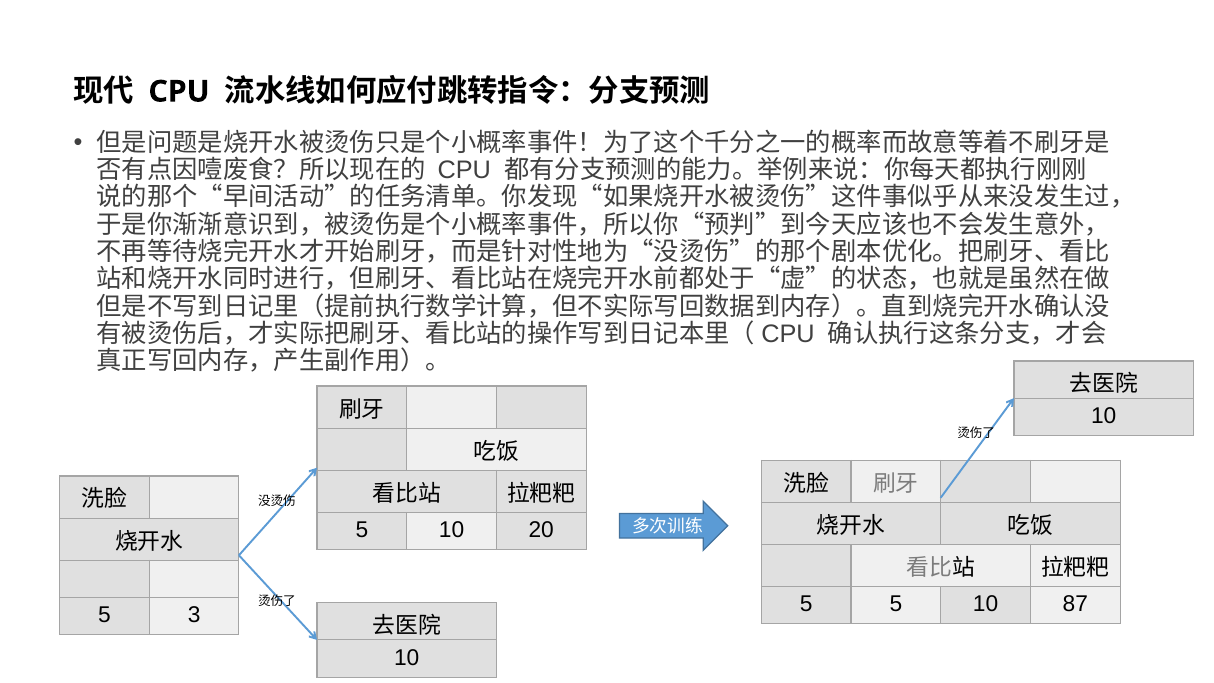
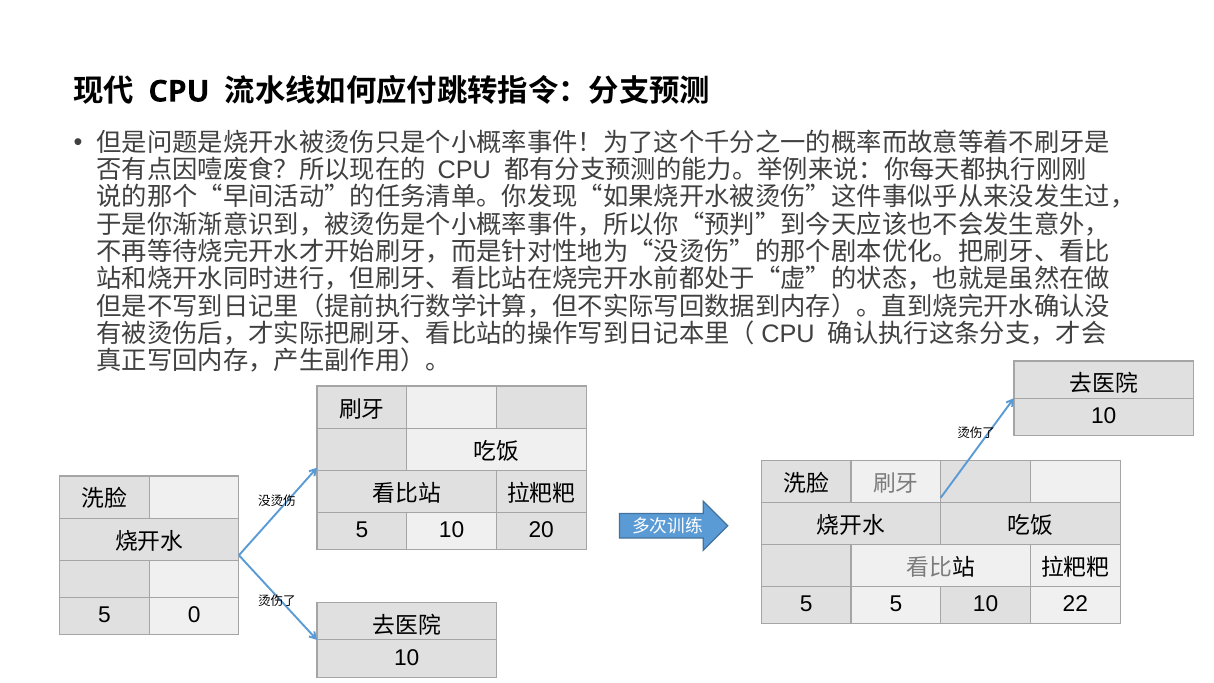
87: 87 -> 22 (1075, 604)
3: 3 -> 0 (194, 615)
